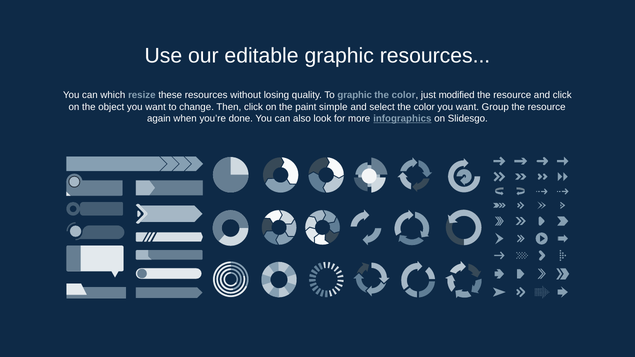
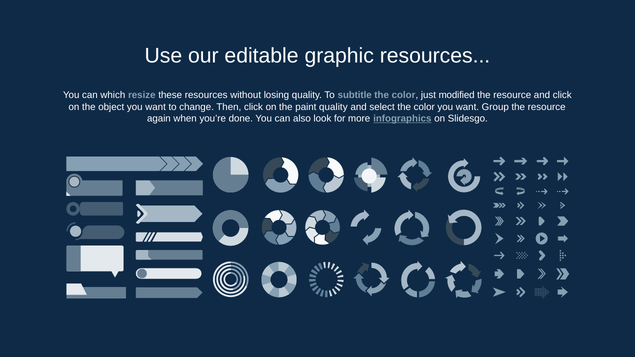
To graphic: graphic -> subtitle (355, 95)
paint simple: simple -> quality (333, 107)
